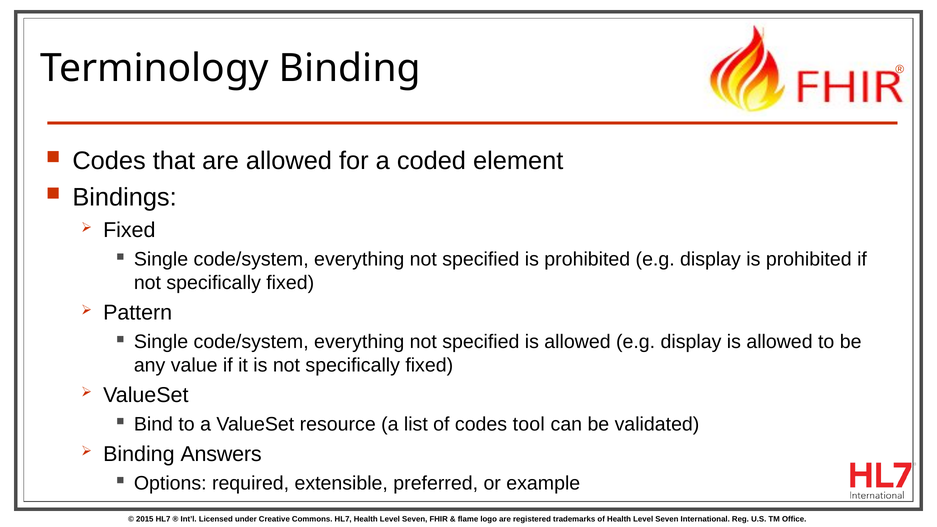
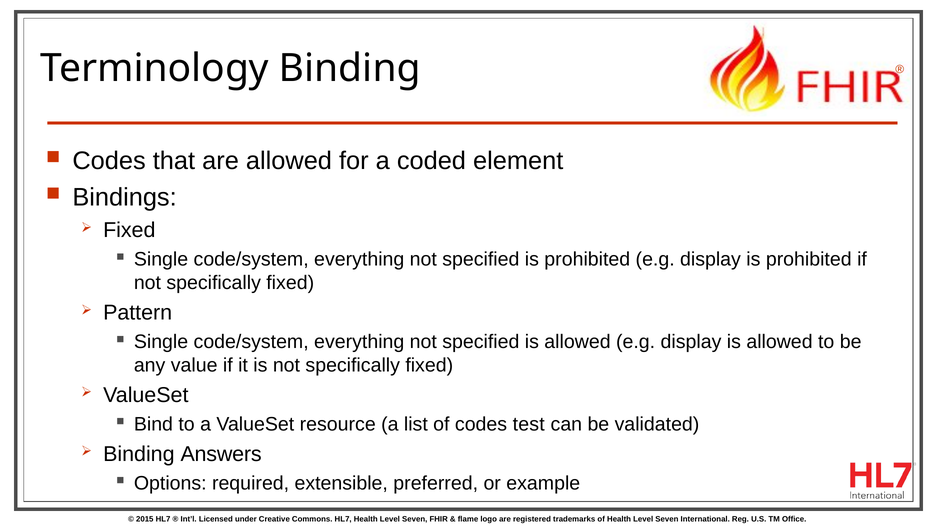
tool: tool -> test (529, 424)
